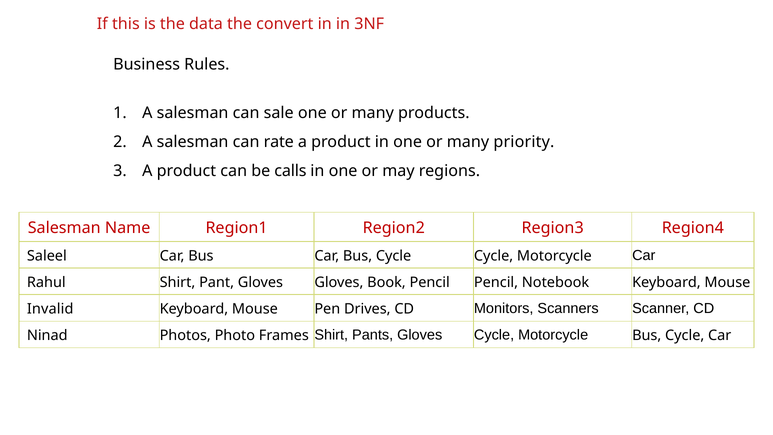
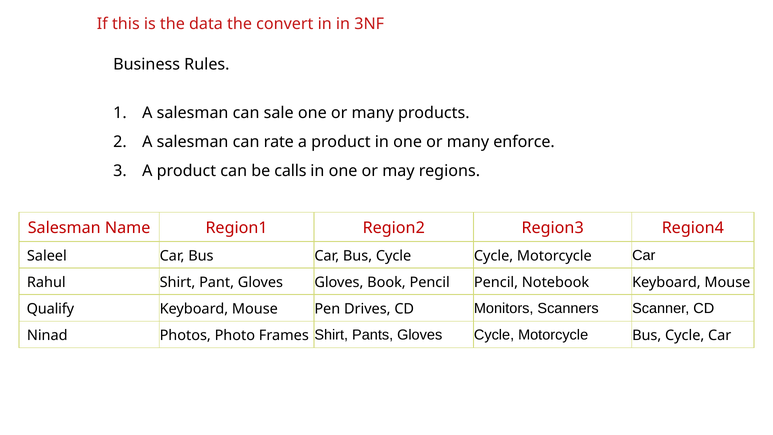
priority: priority -> enforce (524, 142)
Invalid: Invalid -> Qualify (50, 309)
